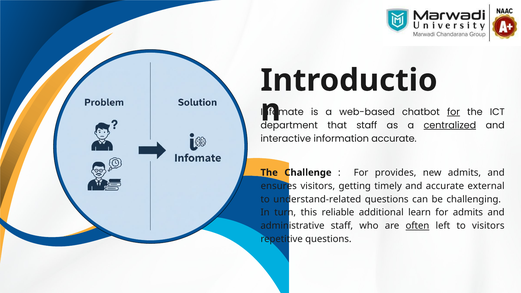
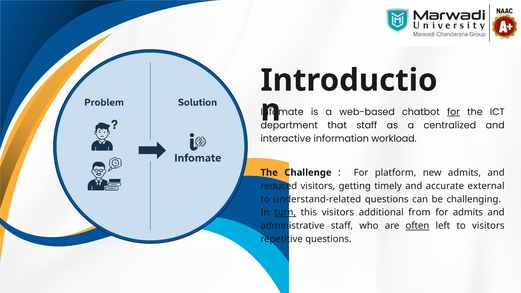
centralized underline: present -> none (450, 125)
information accurate: accurate -> workload (394, 139)
provides: provides -> platform (396, 173)
ensures: ensures -> reduced (279, 186)
turn underline: none -> present (285, 213)
this reliable: reliable -> visitors (338, 213)
learn: learn -> from (419, 213)
